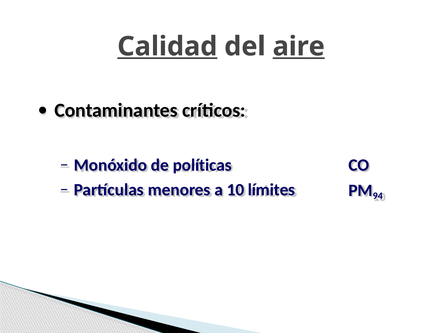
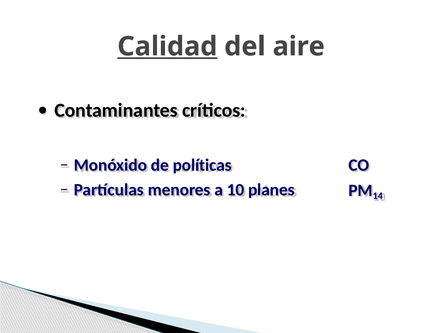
aire underline: present -> none (299, 46)
límites: límites -> planes (271, 190)
94: 94 -> 14 (378, 196)
